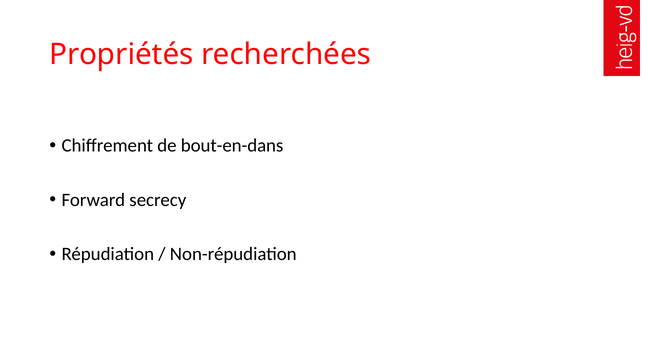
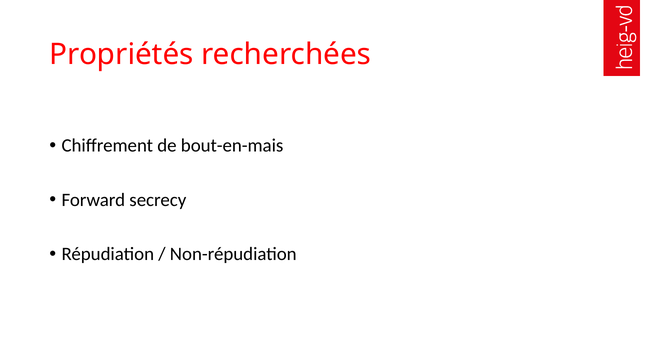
bout-en-dans: bout-en-dans -> bout-en-mais (232, 146)
